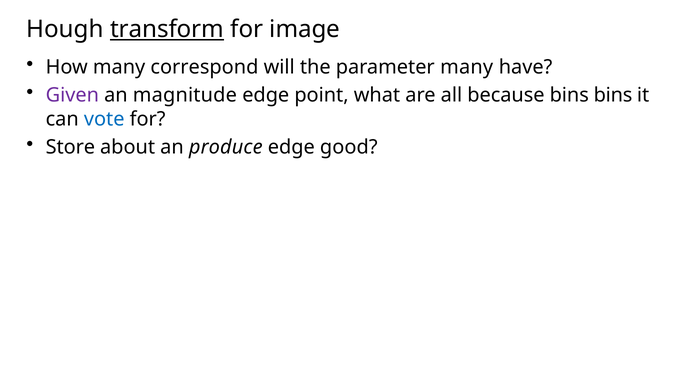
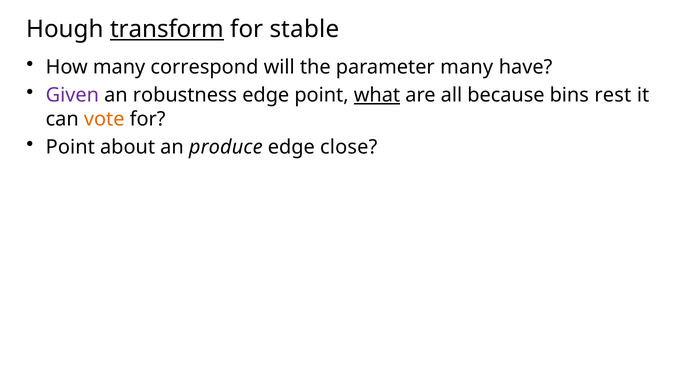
image: image -> stable (305, 29)
magnitude: magnitude -> robustness (185, 95)
what underline: none -> present (377, 95)
bins bins: bins -> rest (613, 95)
vote colour: blue -> orange (104, 119)
Store: Store -> Point (70, 147)
good: good -> close (349, 147)
